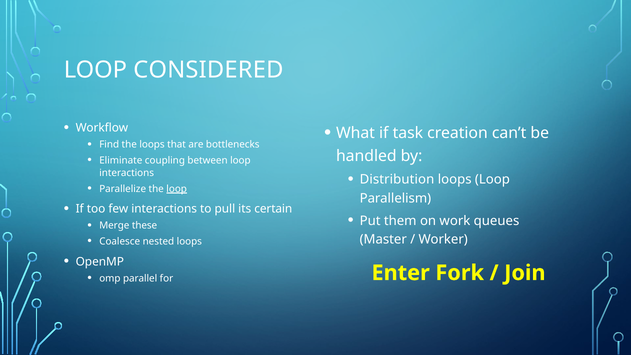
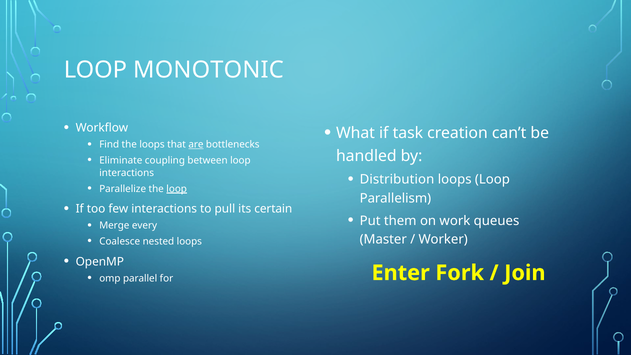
CONSIDERED: CONSIDERED -> MONOTONIC (208, 70)
are underline: none -> present (196, 145)
these: these -> every (145, 226)
